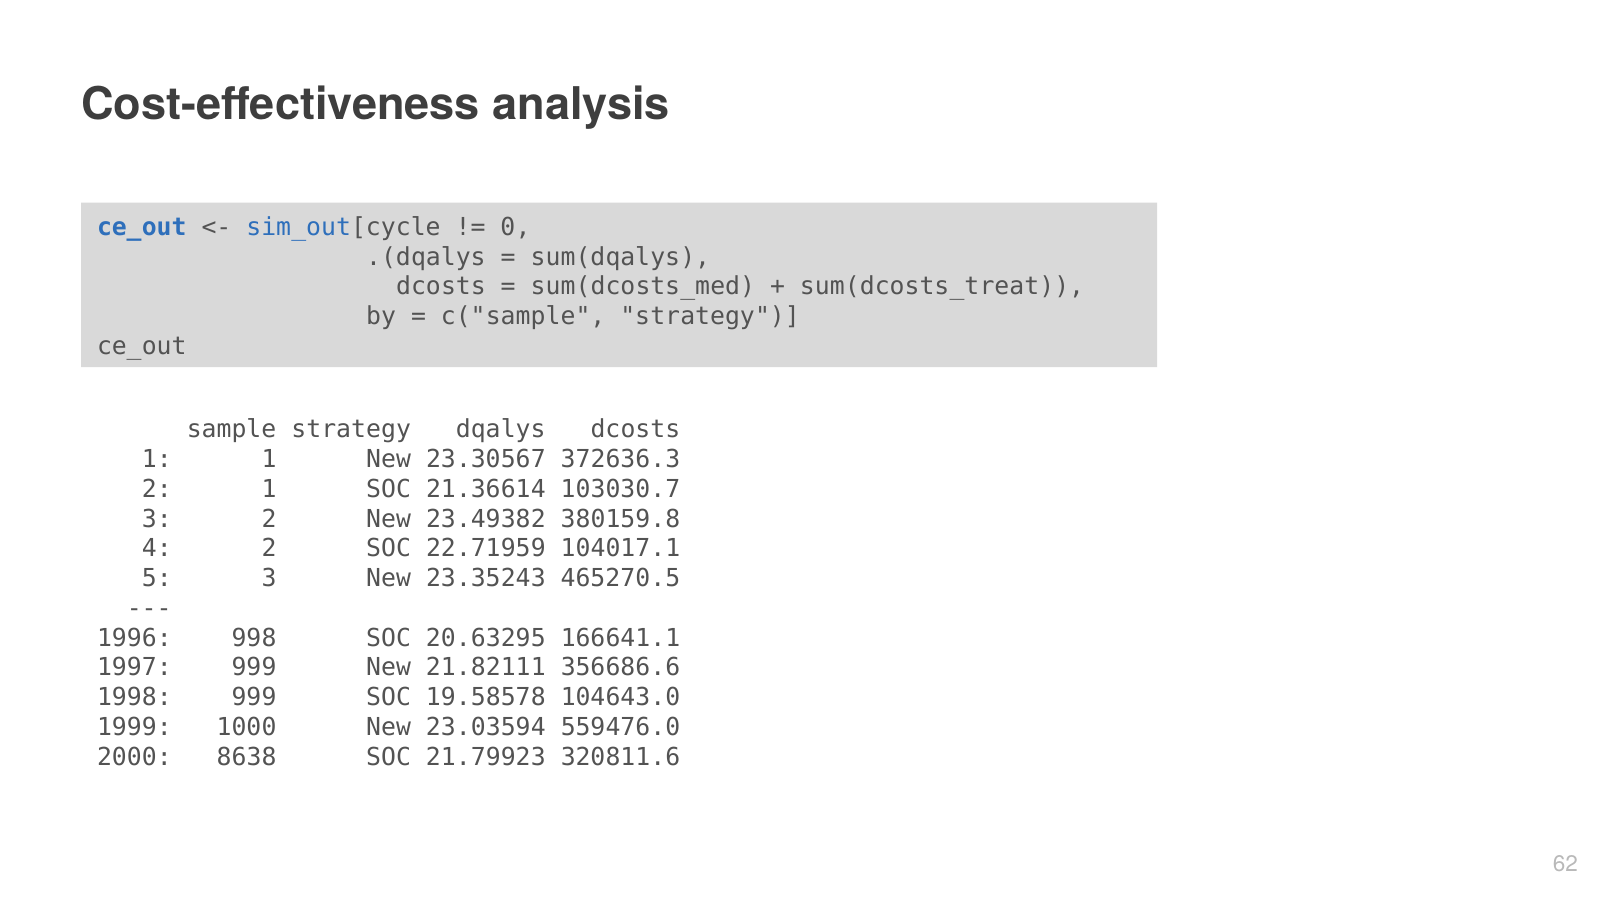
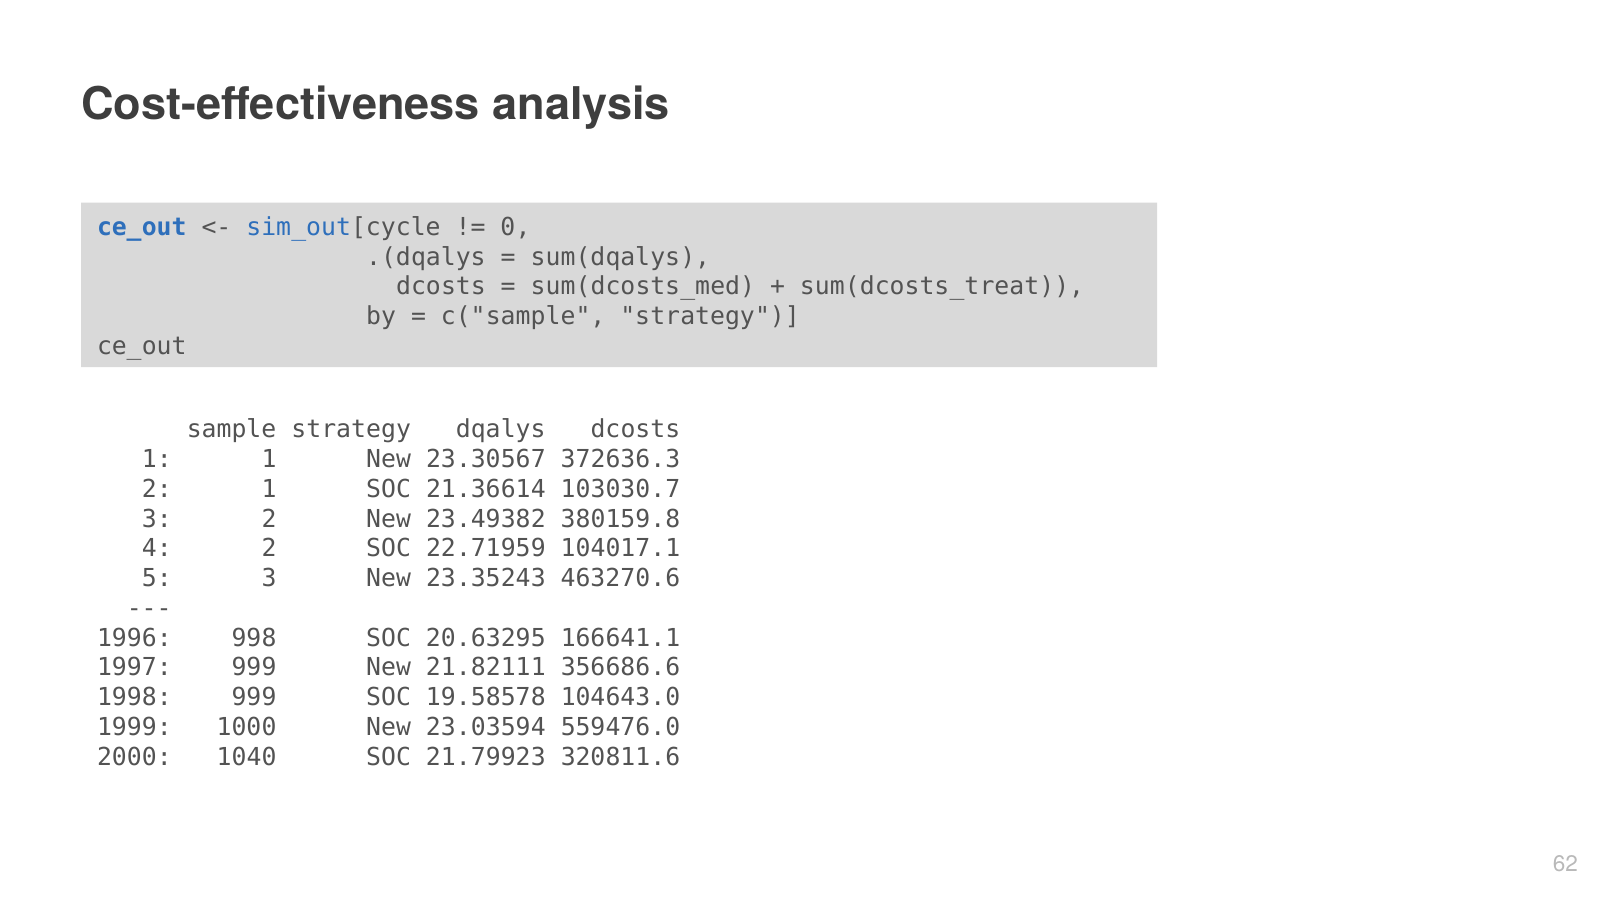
465270.5: 465270.5 -> 463270.6 (620, 579)
8638: 8638 -> 1040 (247, 757)
